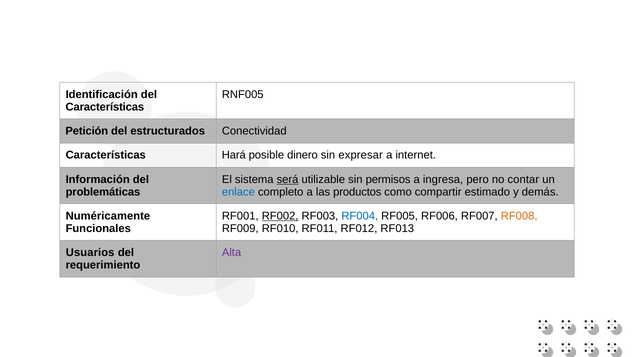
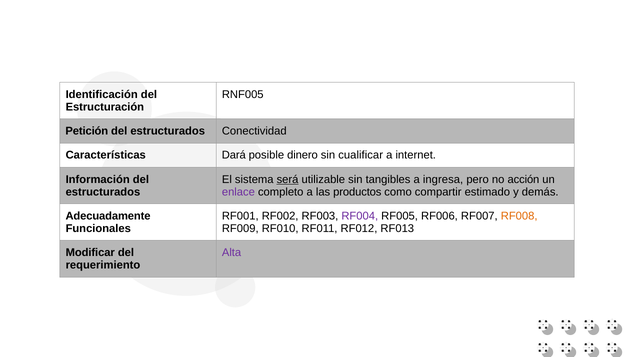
Características: Características -> Estructuración (105, 107)
Hará: Hará -> Dará (234, 155)
expresar: expresar -> cualificar (361, 155)
permisos: permisos -> tangibles (388, 179)
contar: contar -> acción (523, 179)
problemáticas: problemáticas -> estructurados (103, 192)
enlace colour: blue -> purple (238, 192)
Numéricamente: Numéricamente -> Adecuadamente (108, 216)
RF002 underline: present -> none (280, 216)
RF004 colour: blue -> purple (360, 216)
Usuarios: Usuarios -> Modificar (90, 252)
